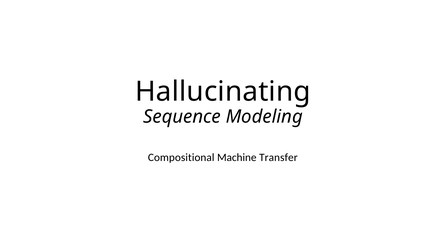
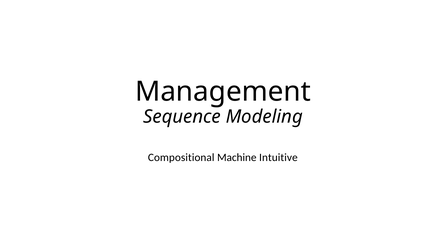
Hallucinating: Hallucinating -> Management (223, 91)
Transfer: Transfer -> Intuitive (278, 157)
